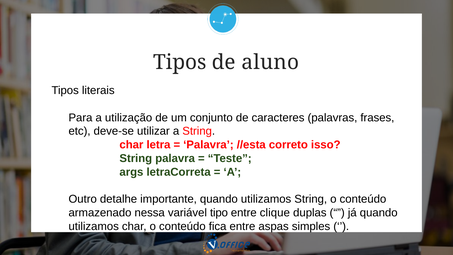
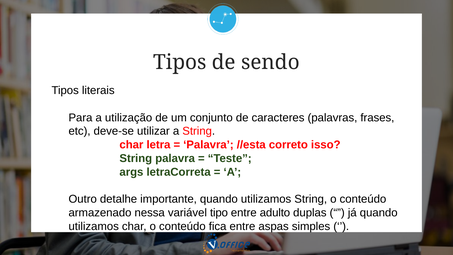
aluno: aluno -> sendo (270, 62)
clique: clique -> adulto (275, 213)
